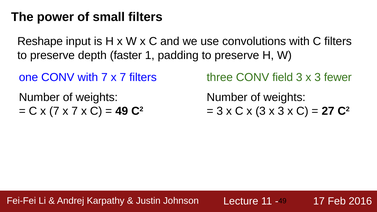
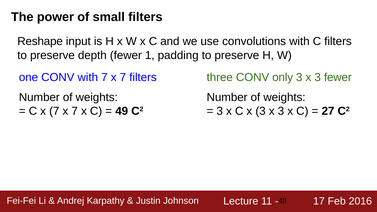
depth faster: faster -> fewer (126, 55)
field: field -> only (283, 77)
